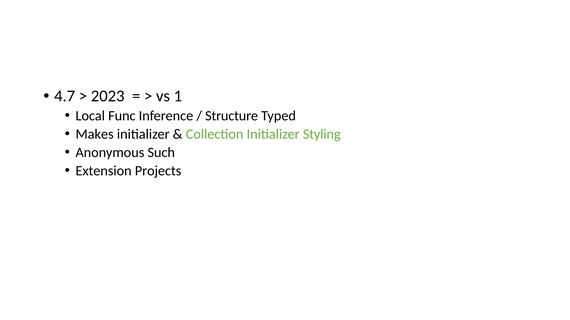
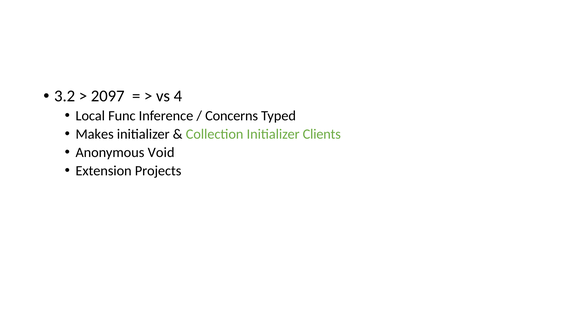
4.7: 4.7 -> 3.2 (65, 96)
2023: 2023 -> 2097 (108, 96)
1: 1 -> 4 (178, 96)
Structure: Structure -> Concerns (232, 116)
Styling: Styling -> Clients (322, 134)
Such: Such -> Void (161, 153)
